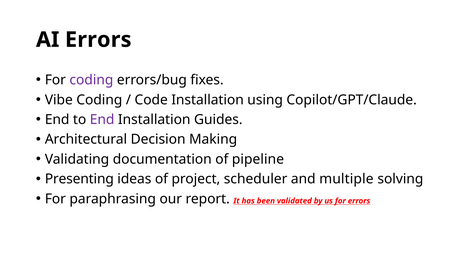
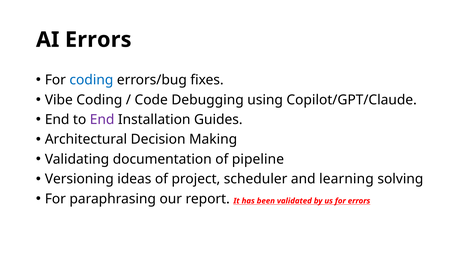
coding colour: purple -> blue (91, 80)
Code Installation: Installation -> Debugging (208, 100)
Presenting: Presenting -> Versioning (79, 179)
multiple: multiple -> learning (346, 179)
